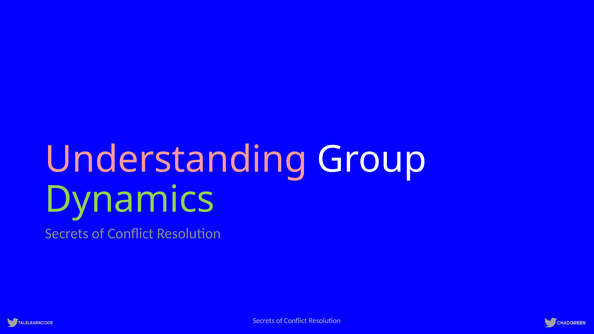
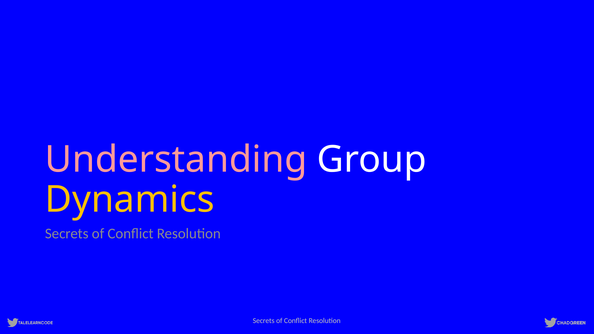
Dynamics colour: light green -> yellow (130, 200)
